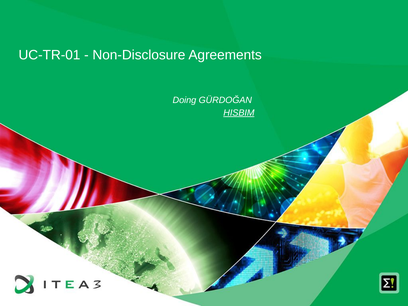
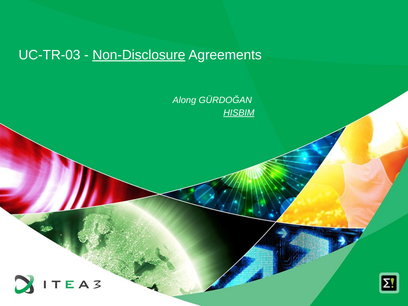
UC-TR-01: UC-TR-01 -> UC-TR-03 (49, 55)
Non-Disclosure underline: none -> present (139, 55)
Doing: Doing -> Along (184, 100)
